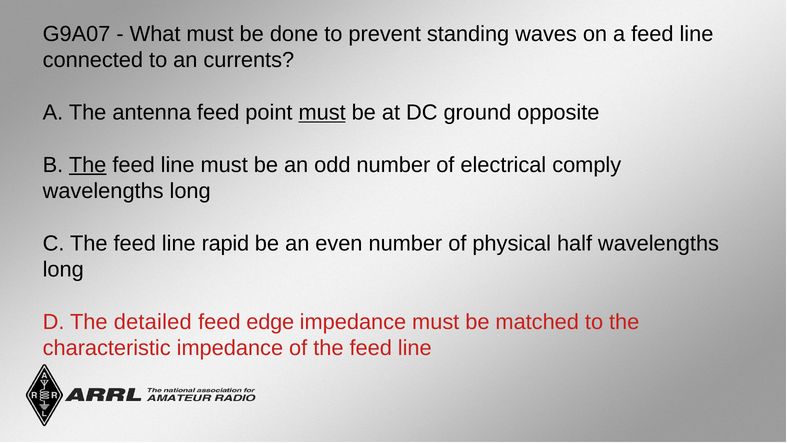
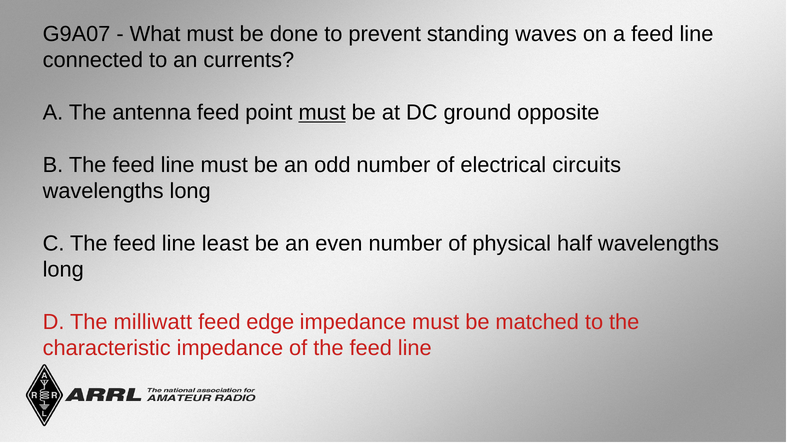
The underline: present -> none (88, 165)
comply: comply -> circuits (587, 165)
rapid: rapid -> least (225, 243)
detailed: detailed -> milliwatt (153, 322)
